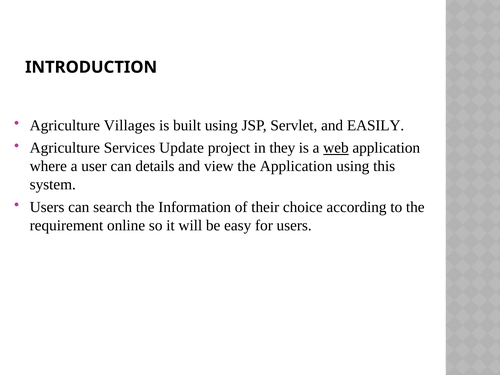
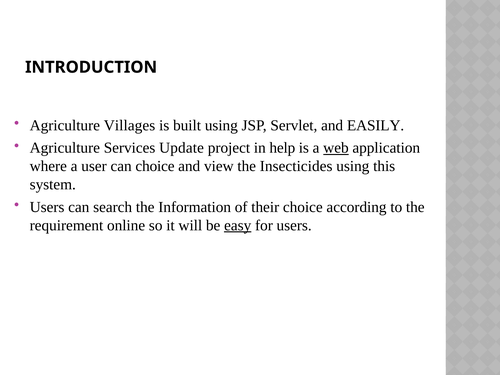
they: they -> help (282, 148)
can details: details -> choice (155, 166)
the Application: Application -> Insecticides (296, 166)
easy underline: none -> present (238, 225)
